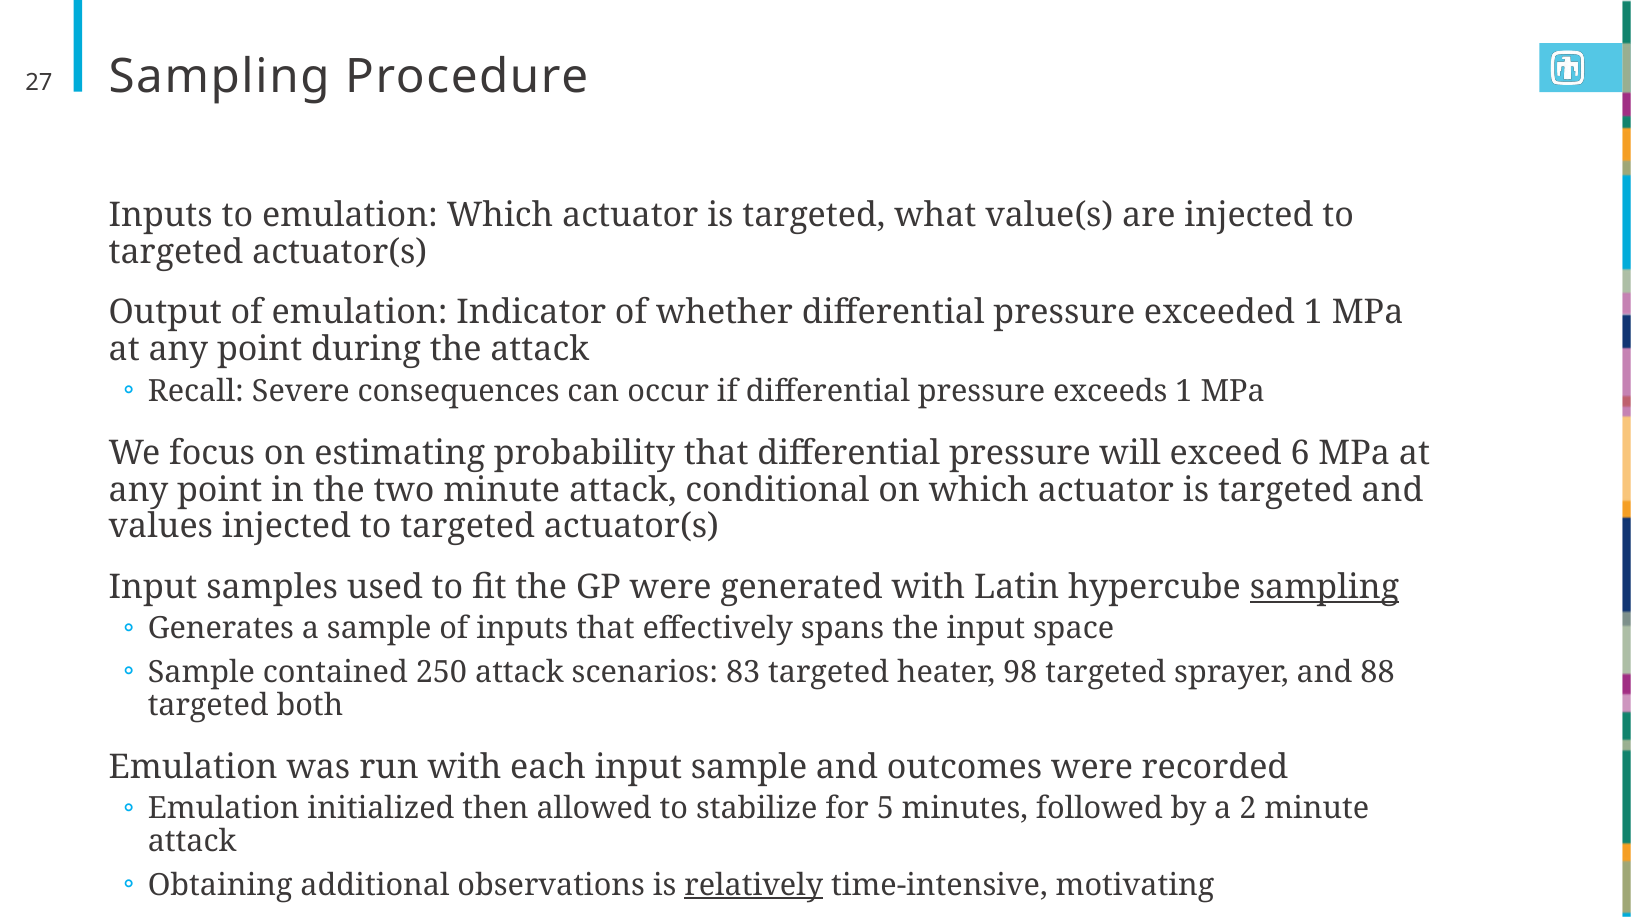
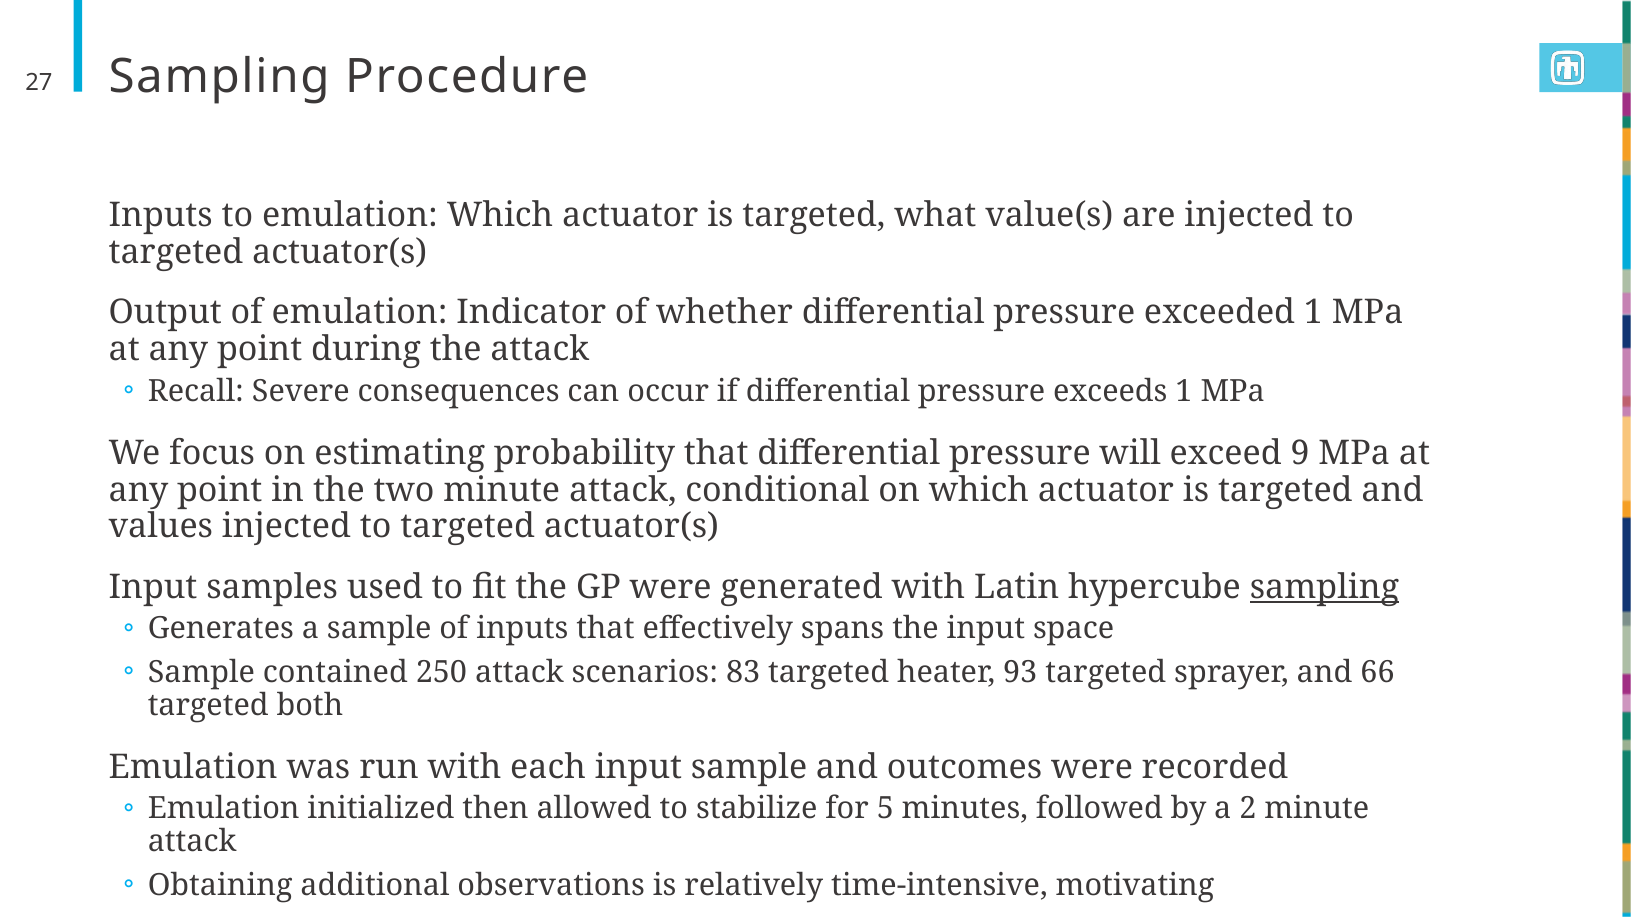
6: 6 -> 9 (1300, 453)
98: 98 -> 93 (1020, 672)
88: 88 -> 66 (1377, 672)
relatively underline: present -> none (754, 885)
